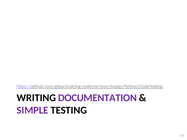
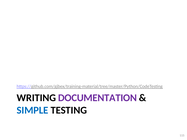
SIMPLE colour: purple -> blue (32, 110)
